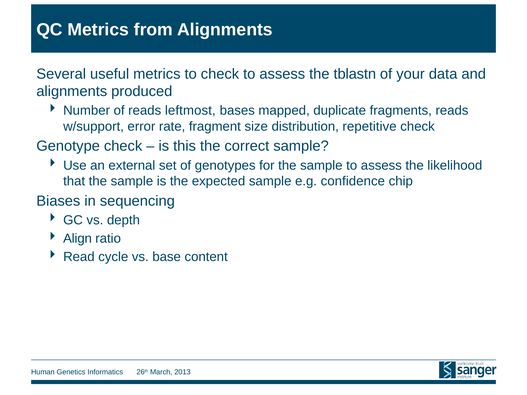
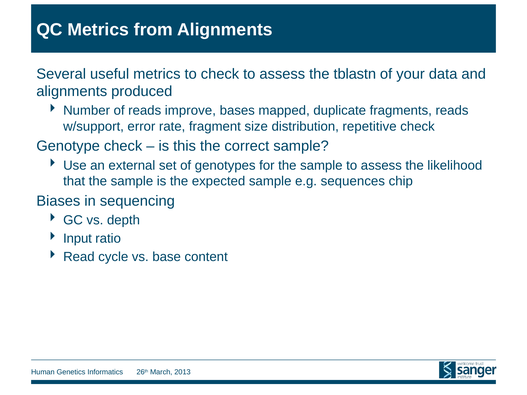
leftmost: leftmost -> improve (190, 111)
confidence: confidence -> sequences (353, 181)
Align: Align -> Input (77, 239)
